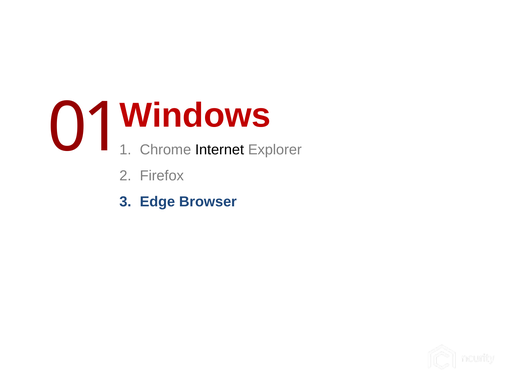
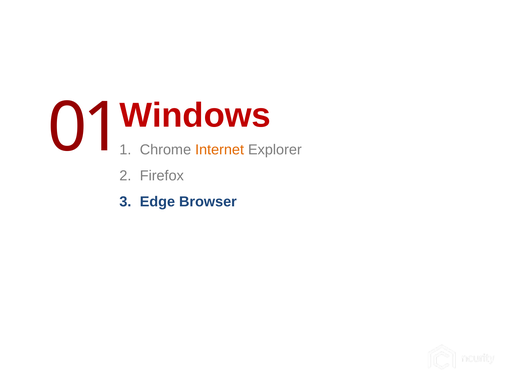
Internet colour: black -> orange (220, 150)
